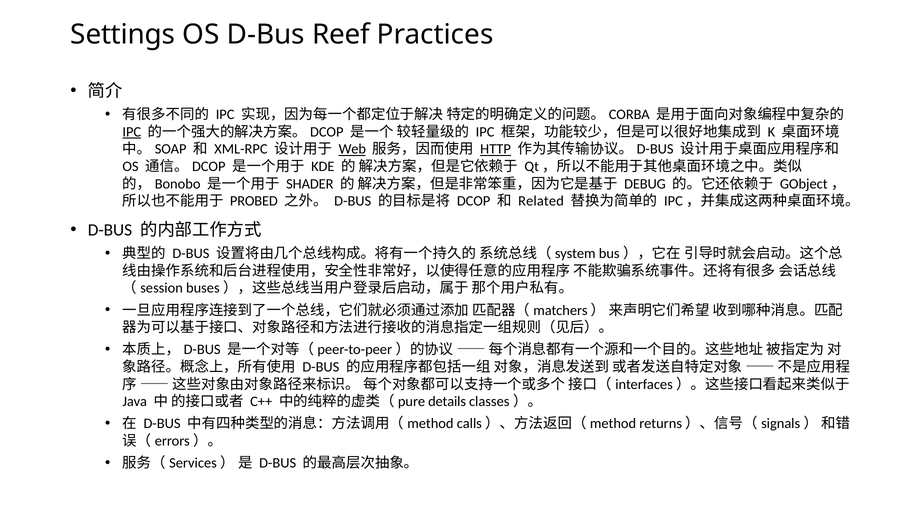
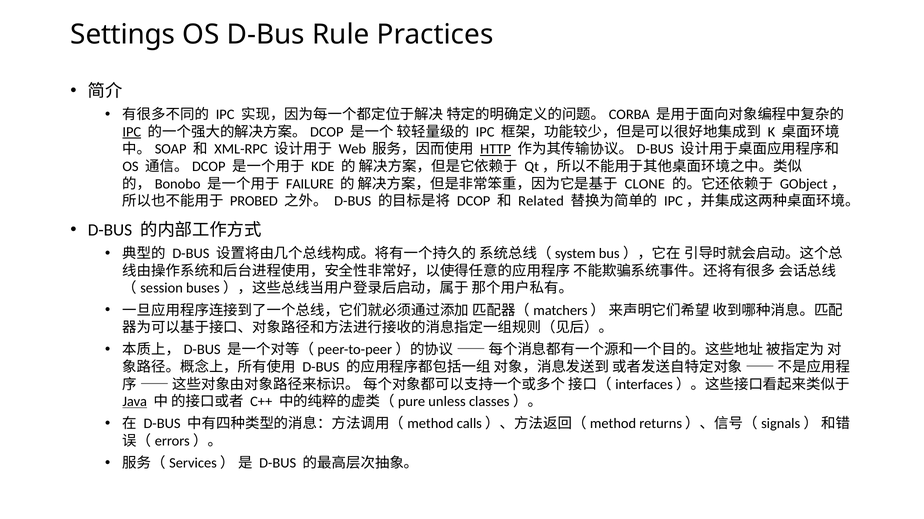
Reef: Reef -> Rule (341, 34)
Web underline: present -> none (352, 149)
SHADER: SHADER -> FAILURE (310, 184)
DEBUG: DEBUG -> CLONE (645, 184)
Java underline: none -> present (135, 402)
details: details -> unless (447, 402)
